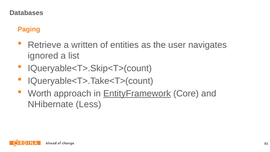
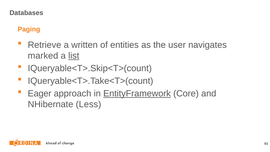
ignored: ignored -> marked (43, 56)
list underline: none -> present (74, 56)
Worth: Worth -> Eager (40, 94)
